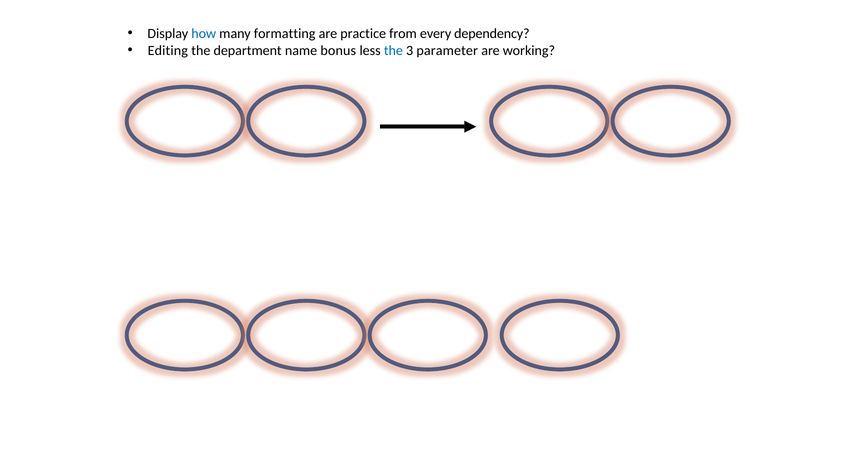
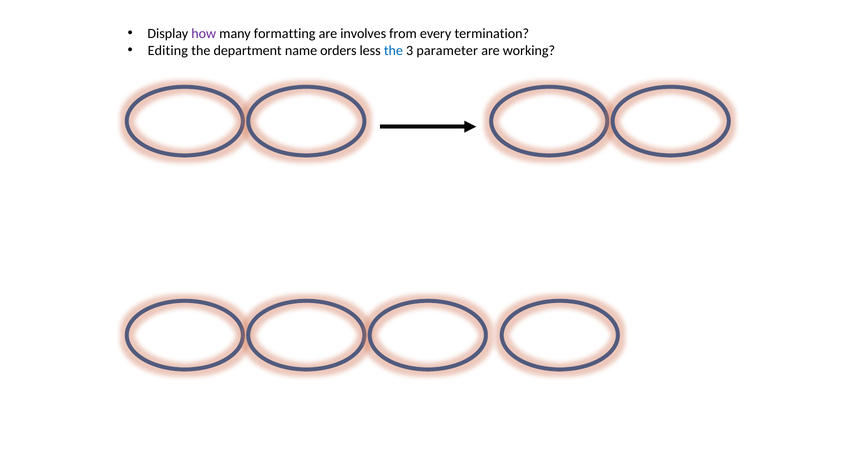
how colour: blue -> purple (204, 34)
practice: practice -> involves (363, 34)
dependency: dependency -> termination (492, 34)
bonus: bonus -> orders (338, 51)
